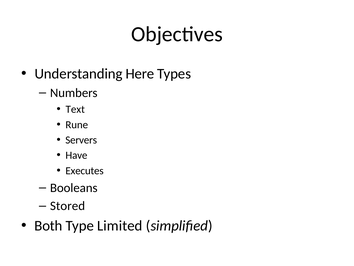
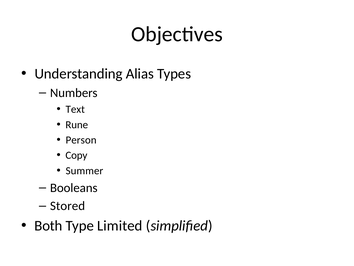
Here: Here -> Alias (140, 74)
Servers: Servers -> Person (81, 140)
Have: Have -> Copy (76, 155)
Executes: Executes -> Summer (84, 170)
